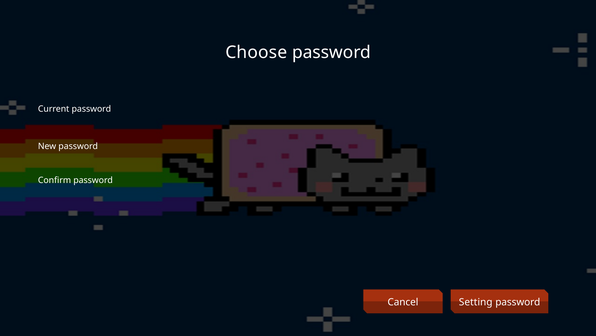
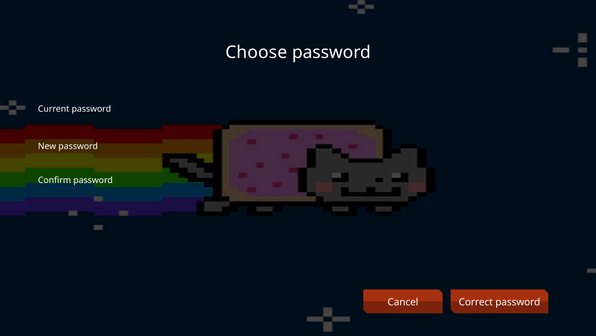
Setting: Setting -> Correct (476, 301)
